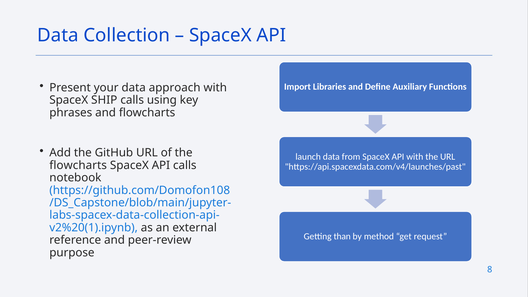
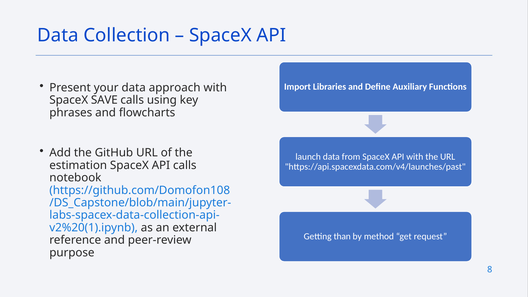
SHIP: SHIP -> SAVE (104, 100)
flowcharts: flowcharts -> estimation (78, 165)
